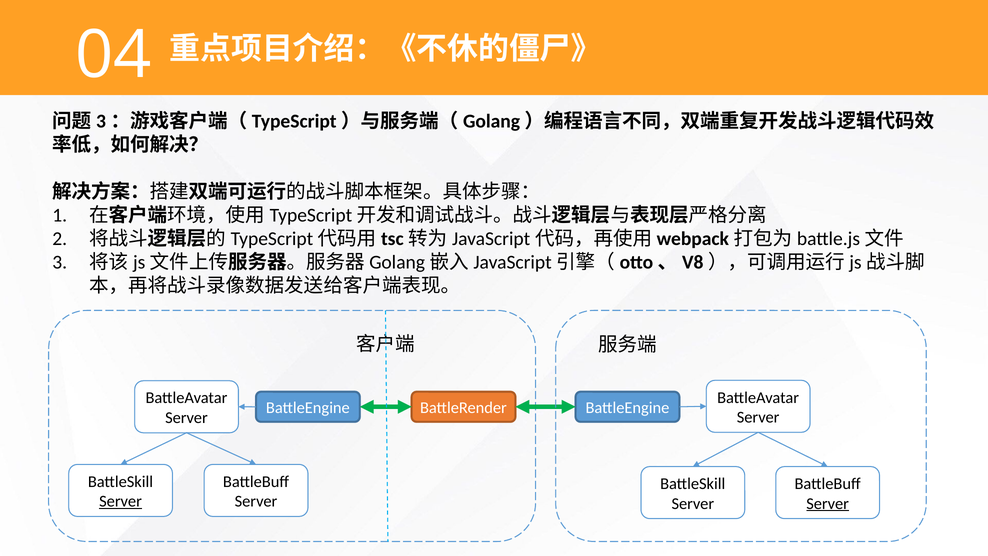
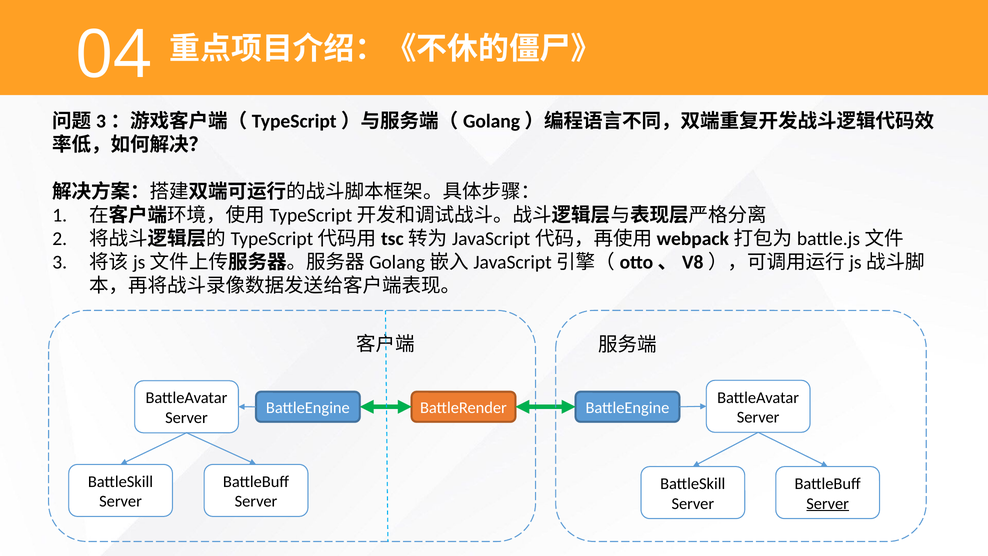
Server underline: present -> none (121, 501)
